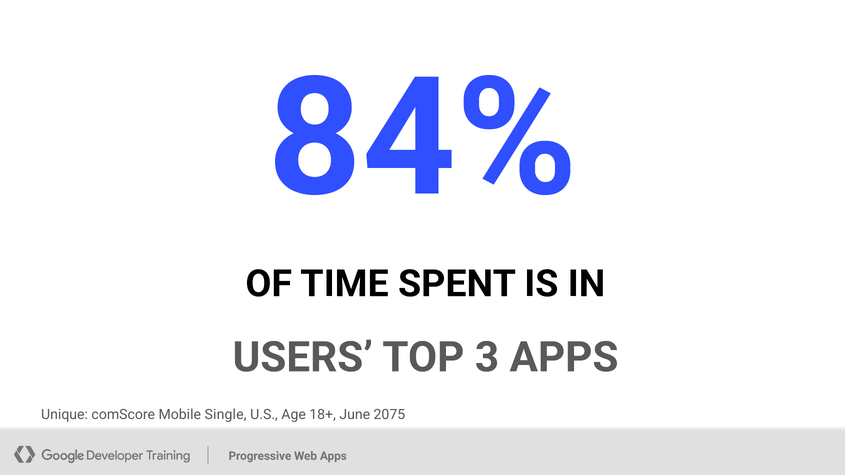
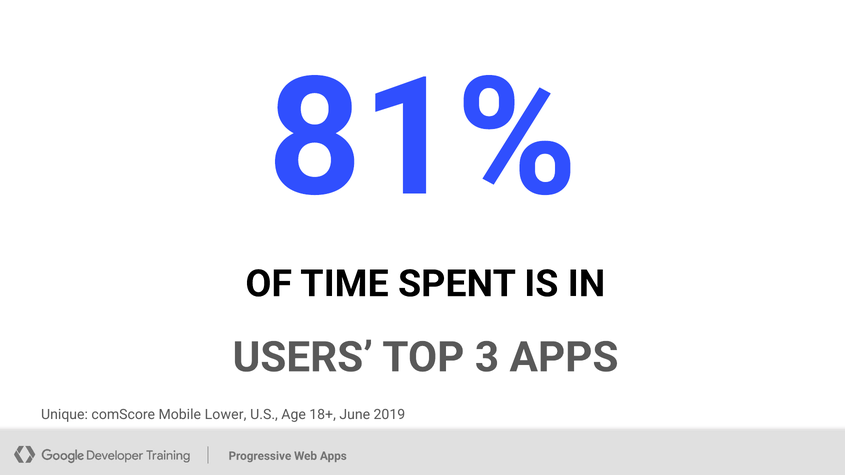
84%: 84% -> 81% (423, 139)
Single: Single -> Lower (226, 415)
2075: 2075 -> 2019 (389, 415)
